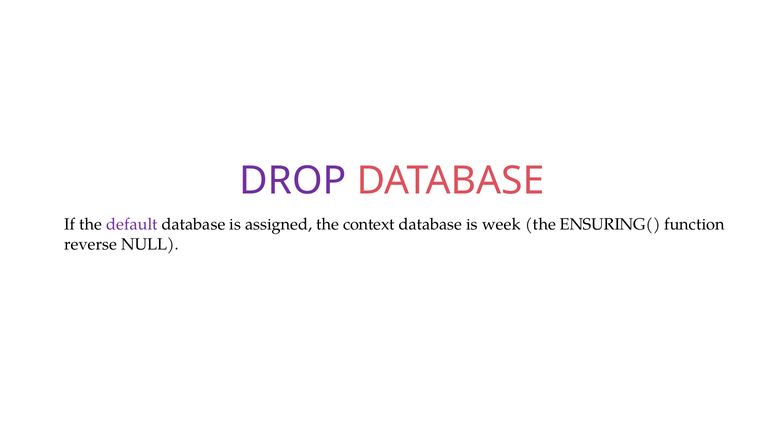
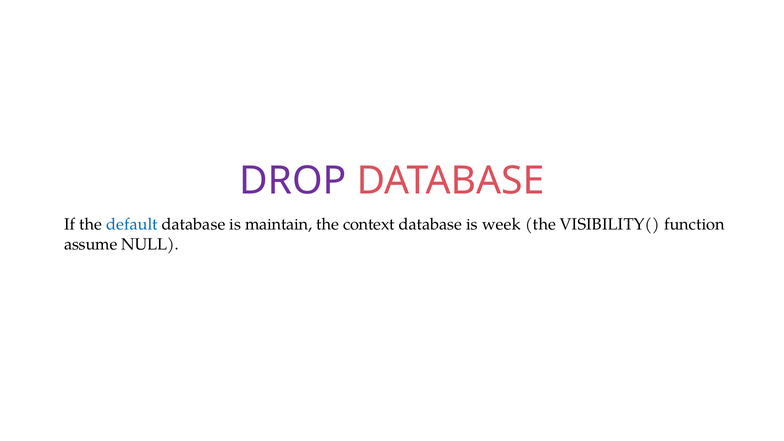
default colour: purple -> blue (132, 225)
assigned: assigned -> maintain (279, 225)
ENSURING(: ENSURING( -> VISIBILITY( (610, 225)
reverse: reverse -> assume (91, 244)
